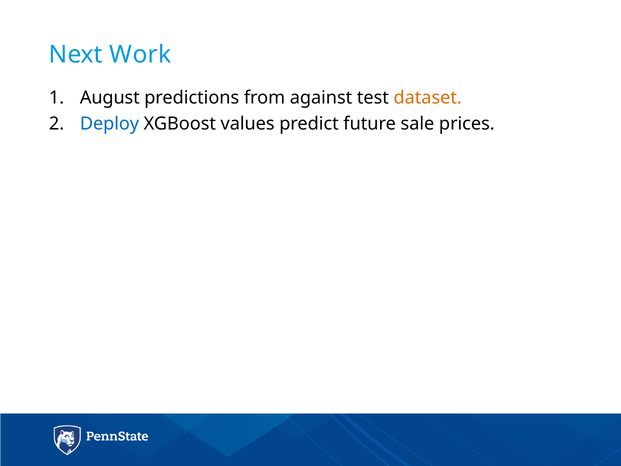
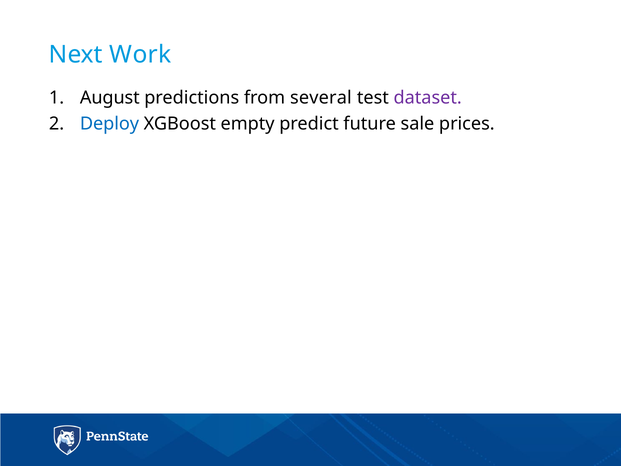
against: against -> several (321, 98)
dataset colour: orange -> purple (428, 98)
values: values -> empty (248, 124)
